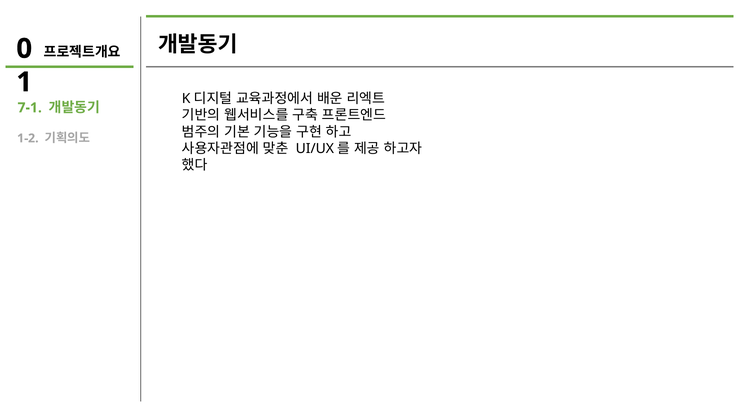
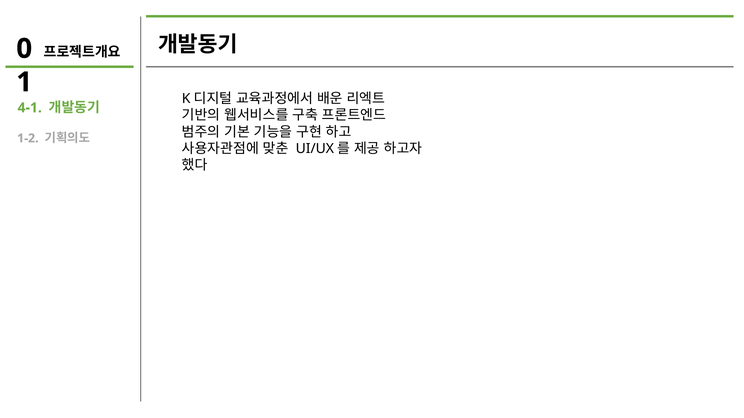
7-1: 7-1 -> 4-1 (30, 108)
